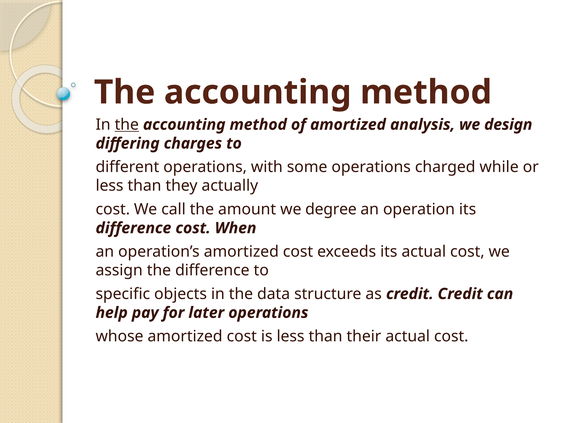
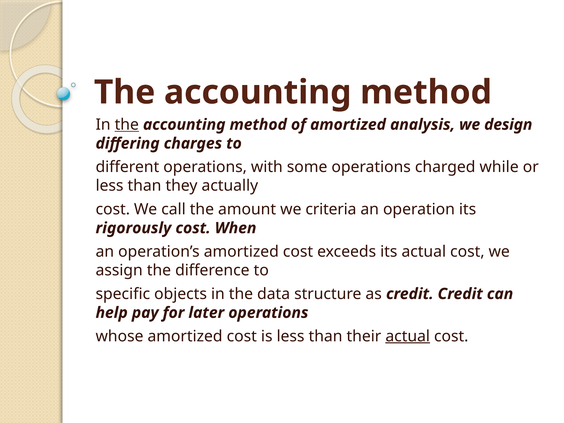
degree: degree -> criteria (331, 209)
difference: difference -> rigorously (133, 228)
actual underline: none -> present (408, 336)
